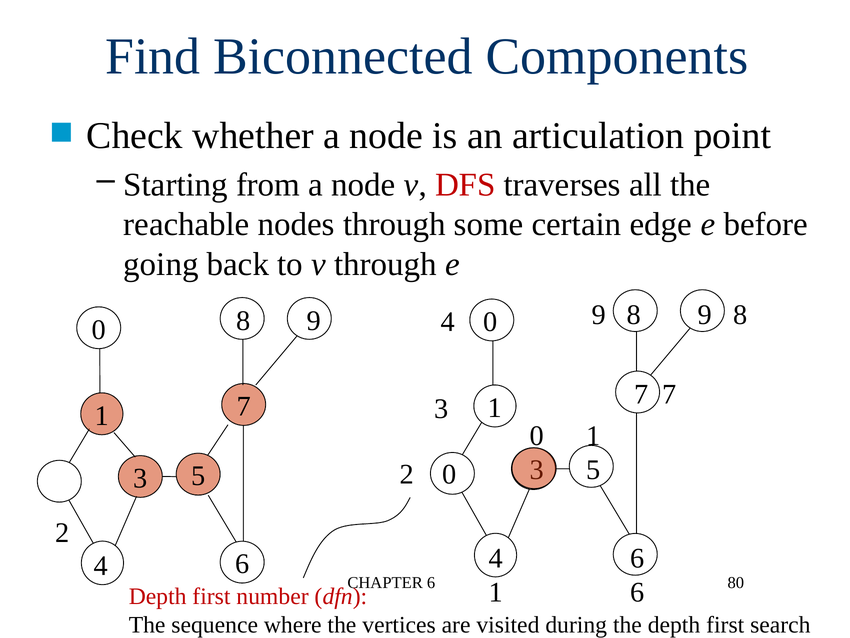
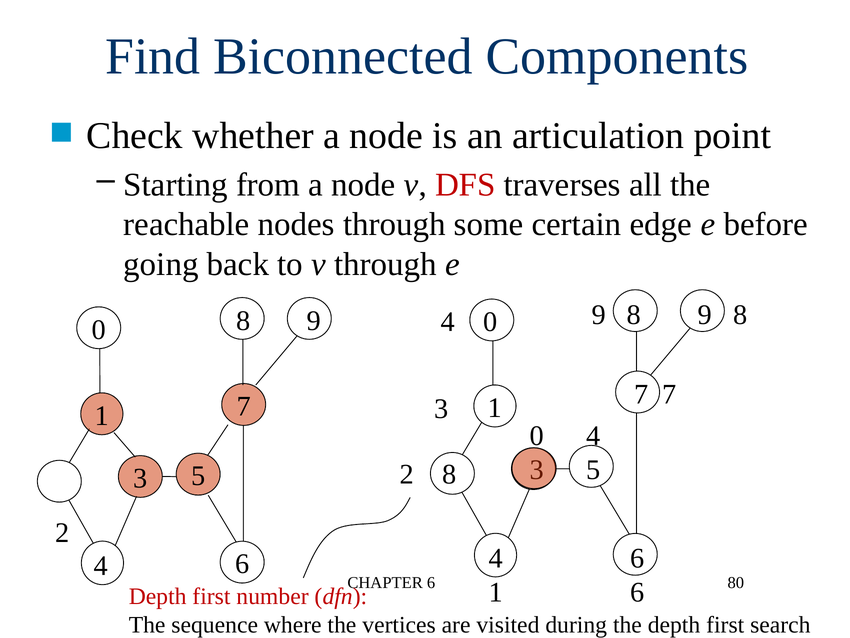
1: 1 -> 4 (593, 436)
2 0: 0 -> 8 (449, 474)
